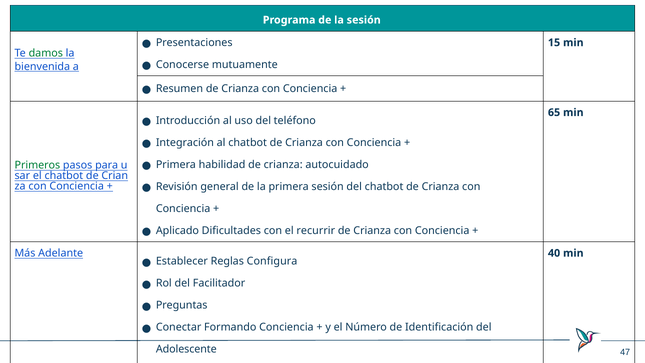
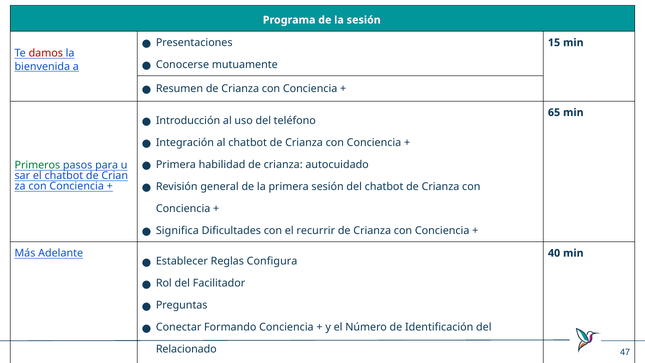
damos colour: green -> red (46, 53)
Aplicado: Aplicado -> Significa (177, 230)
Adolescente: Adolescente -> Relacionado (186, 349)
